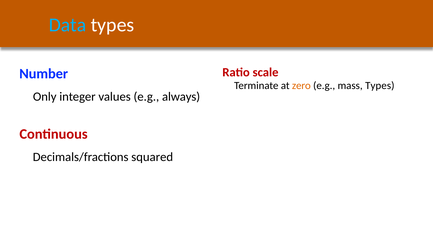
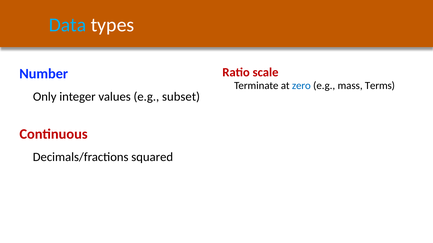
zero colour: orange -> blue (301, 86)
mass Types: Types -> Terms (380, 86)
always: always -> subset (181, 97)
